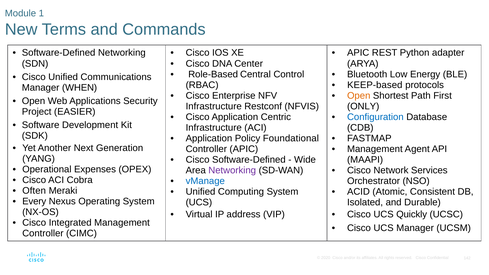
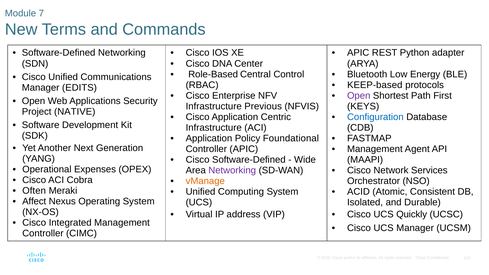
1: 1 -> 7 (41, 13)
WHEN: WHEN -> EDITS (79, 88)
Open colour: orange -> purple (359, 96)
Restconf: Restconf -> Previous (263, 106)
ONLY: ONLY -> KEYS (363, 106)
EASIER: EASIER -> NATIVE (75, 112)
vManage colour: blue -> orange (205, 181)
Every: Every -> Affect (34, 201)
